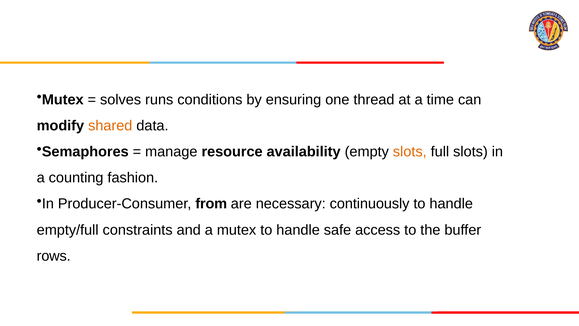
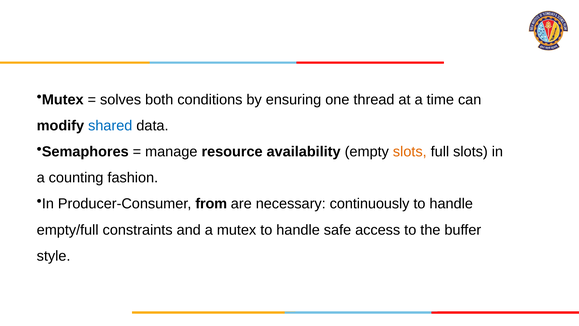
runs: runs -> both (159, 99)
shared colour: orange -> blue (110, 126)
rows: rows -> style (54, 256)
